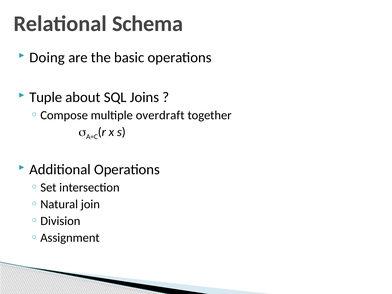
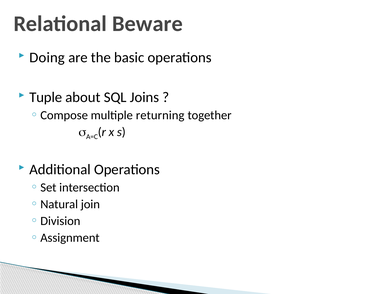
Schema: Schema -> Beware (147, 24)
overdraft: overdraft -> returning (160, 115)
